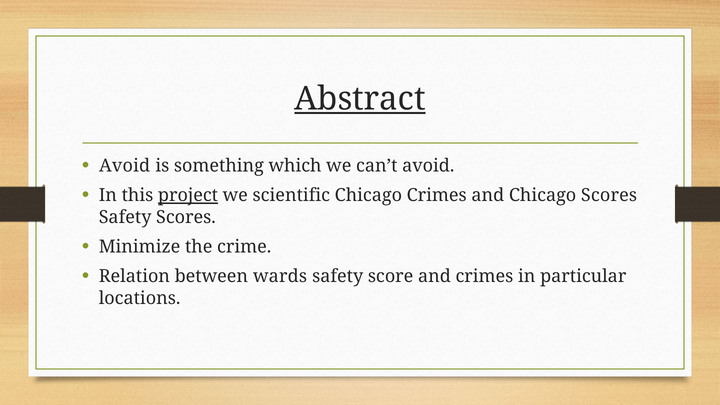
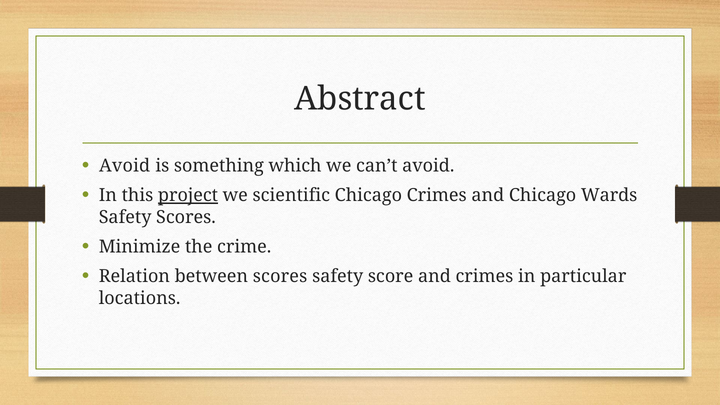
Abstract underline: present -> none (360, 99)
Chicago Scores: Scores -> Wards (609, 195)
between wards: wards -> scores (280, 276)
